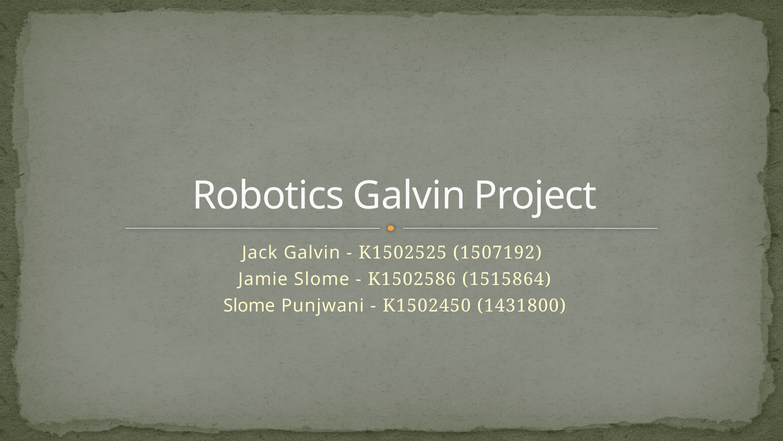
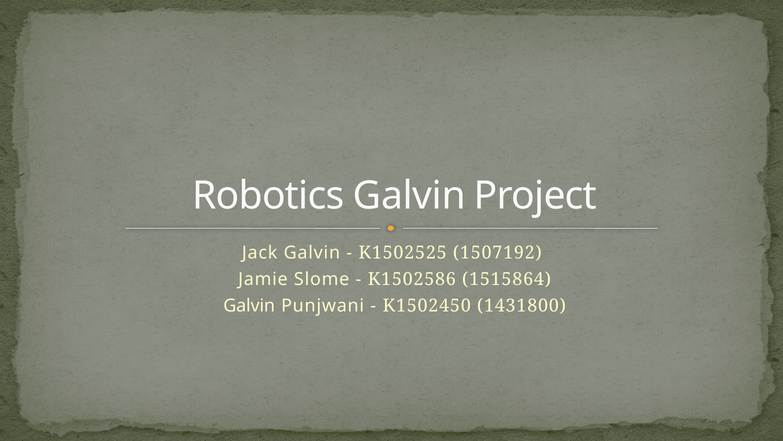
Slome: Slome -> Galvin (249, 305)
